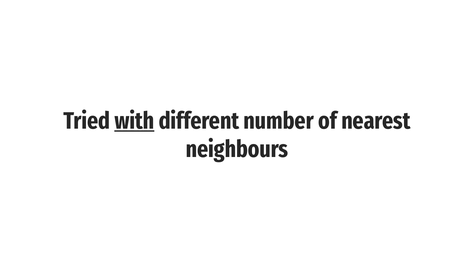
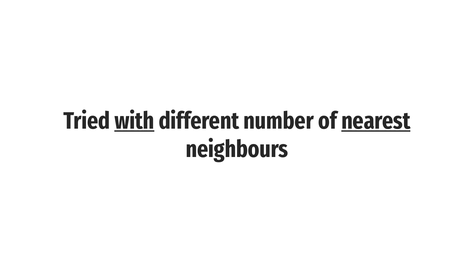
nearest underline: none -> present (376, 121)
